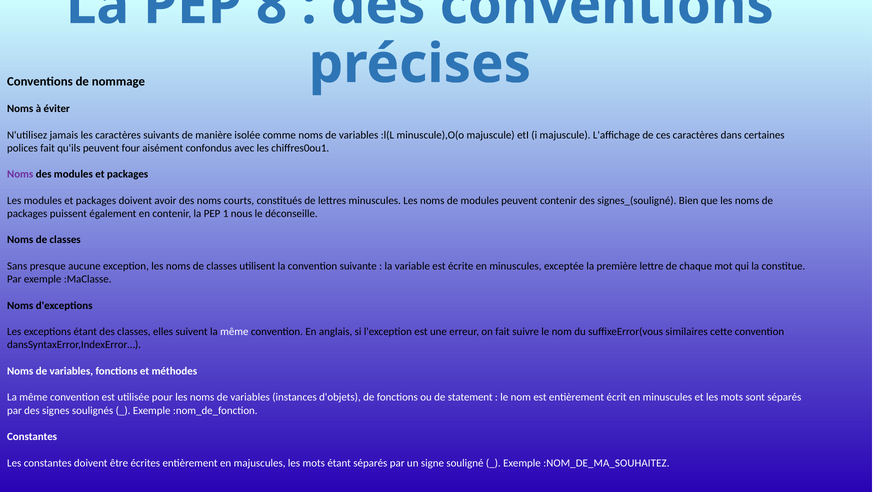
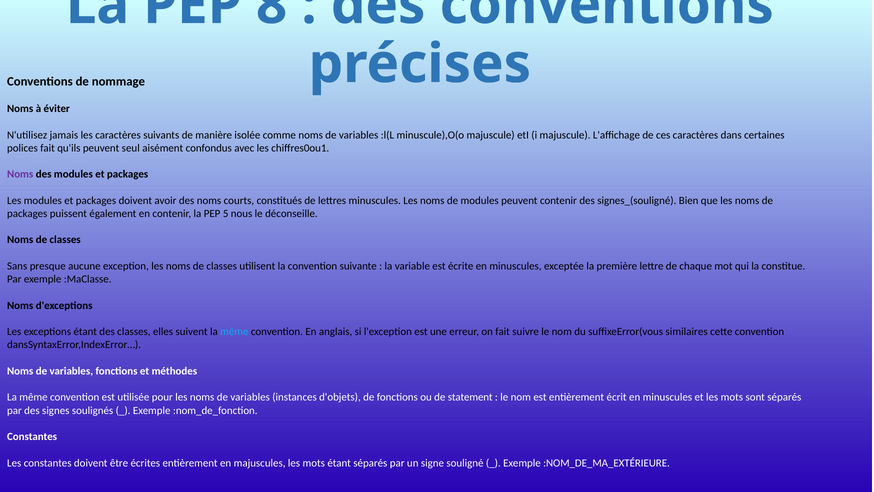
four: four -> seul (131, 148)
1: 1 -> 5 (226, 213)
même colour: white -> light blue (234, 331)
:NOM_DE_MA_SOUHAITEZ: :NOM_DE_MA_SOUHAITEZ -> :NOM_DE_MA_EXTÉRIEURE (606, 463)
